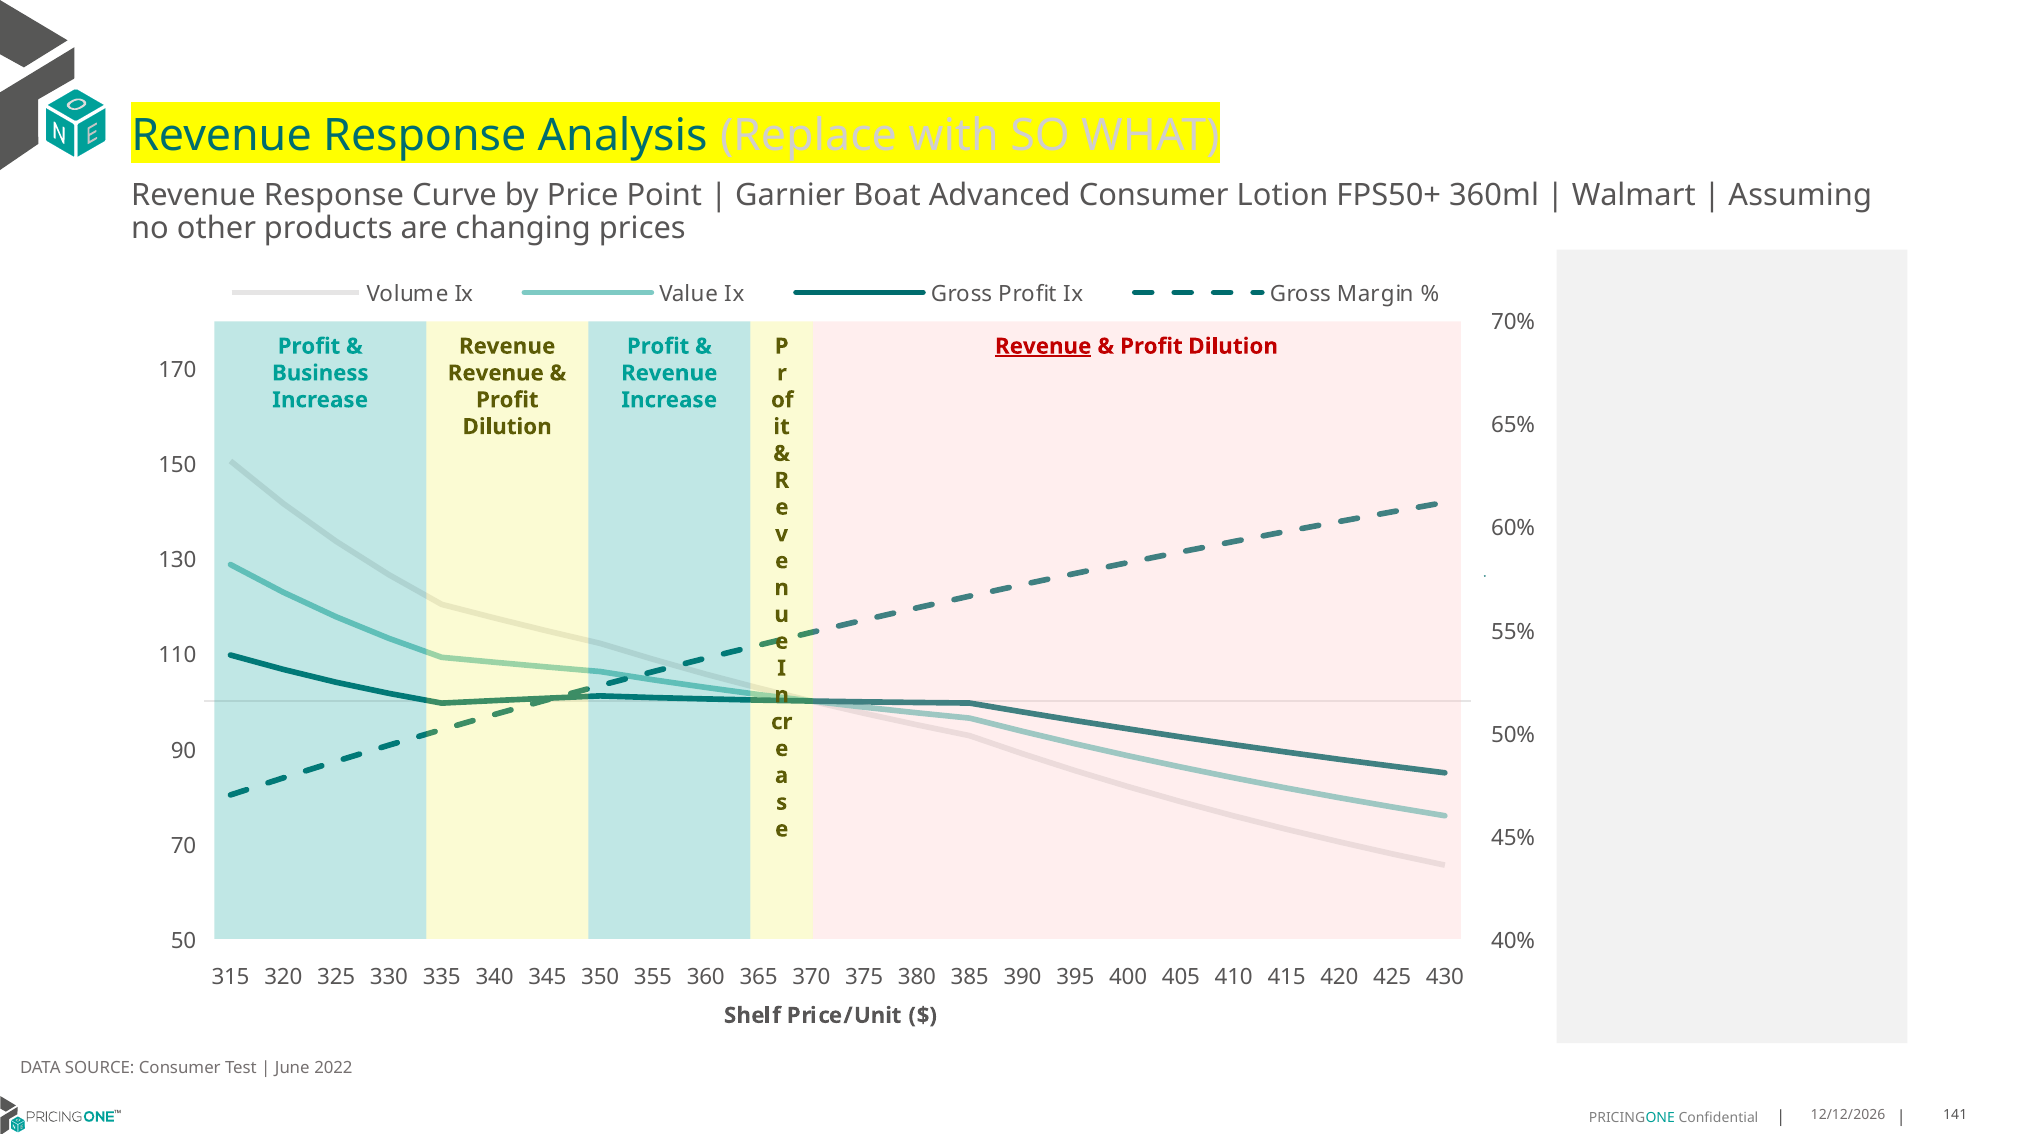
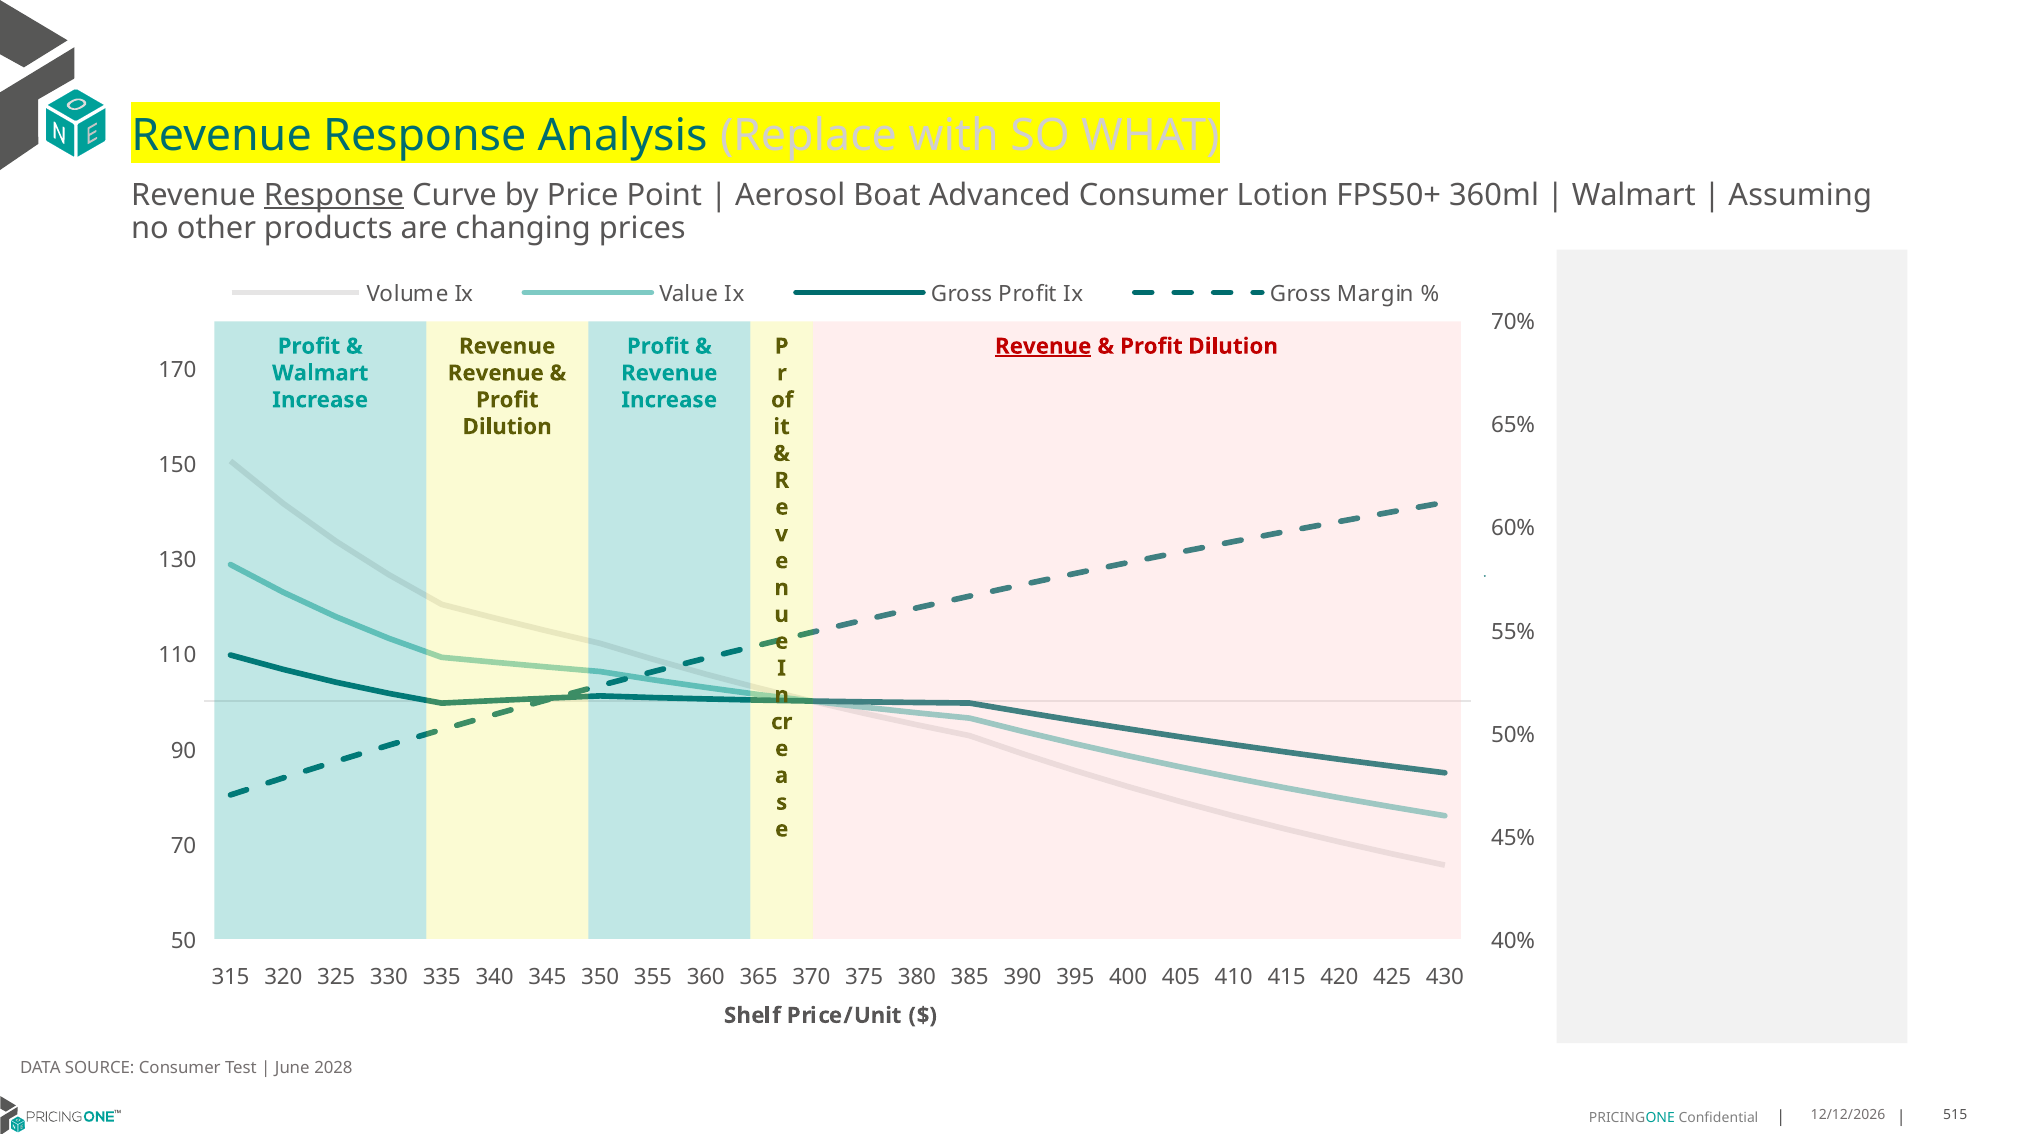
Response underline: none -> present (334, 195)
Garnier: Garnier -> Aerosol (790, 195)
Business: Business -> Walmart (320, 373)
2022: 2022 -> 2028 (333, 1069)
141: 141 -> 515 (1955, 1116)
